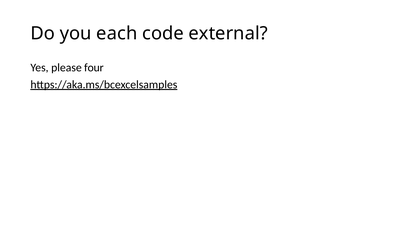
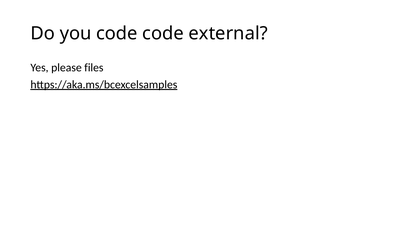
you each: each -> code (117, 34)
four: four -> files (94, 68)
